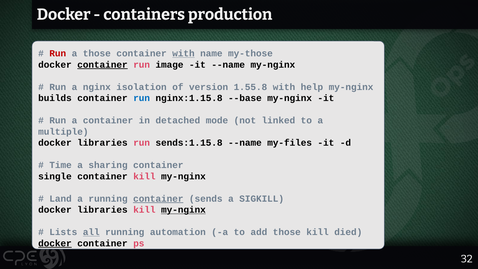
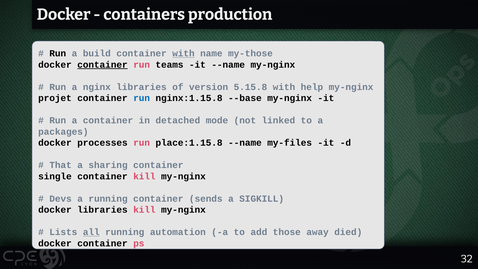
Run colour: red -> black (58, 53)
a those: those -> build (97, 53)
image: image -> teams (170, 65)
nginx isolation: isolation -> libraries (142, 87)
1.55.8: 1.55.8 -> 5.15.8 (250, 87)
builds: builds -> projet (55, 98)
multiple: multiple -> packages (63, 132)
libraries: libraries -> processes (102, 143)
sends:1.15.8: sends:1.15.8 -> place:1.15.8 (189, 143)
Time: Time -> That (61, 165)
Land: Land -> Devs (61, 199)
container underline: present -> none (158, 199)
my-nginx underline: present -> none (183, 210)
those kill: kill -> away (318, 232)
docker underline: present -> none (55, 243)
